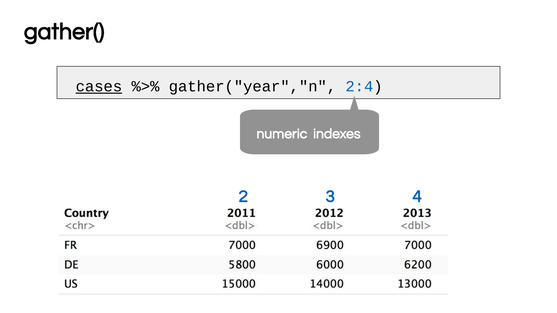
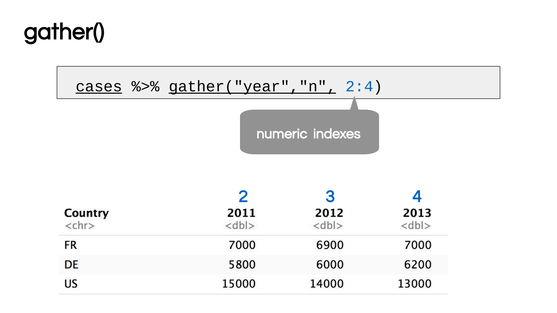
gather("year","n underline: none -> present (252, 87)
